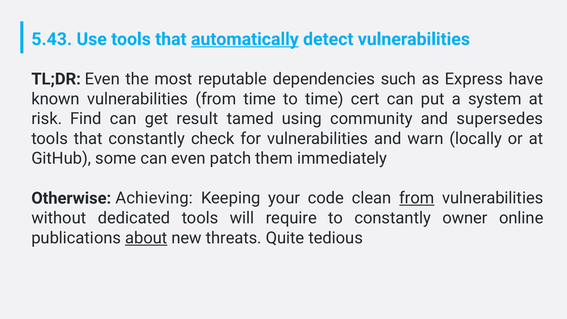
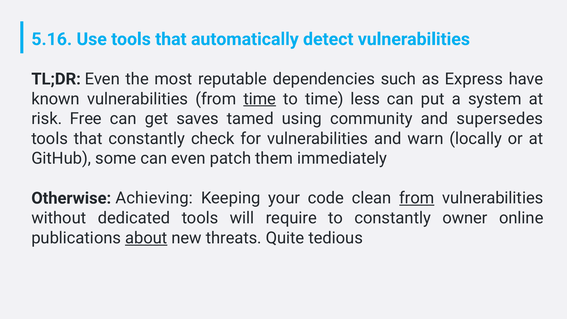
5.43: 5.43 -> 5.16 (52, 39)
automatically underline: present -> none (245, 39)
time underline: none -> present (260, 99)
cert: cert -> less (365, 99)
Find: Find -> Free (86, 119)
result: result -> saves (198, 119)
